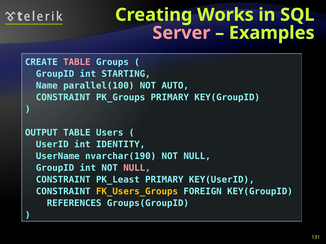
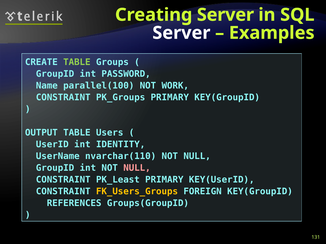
Creating Works: Works -> Server (225, 15)
Server colour: pink -> white (181, 33)
TABLE colour: pink -> light green (77, 62)
STARTING: STARTING -> PASSWORD (126, 74)
AUTO: AUTO -> WORK (175, 86)
nvarchar(190: nvarchar(190 -> nvarchar(110 (121, 156)
